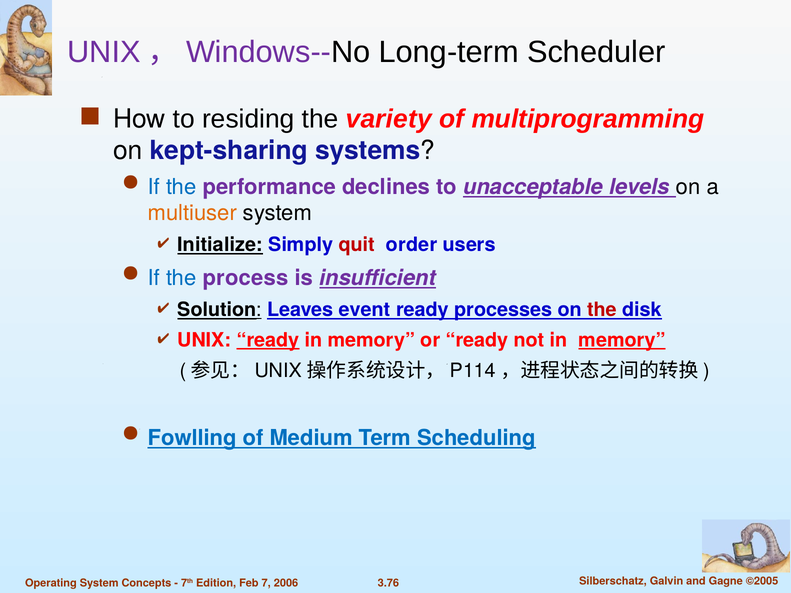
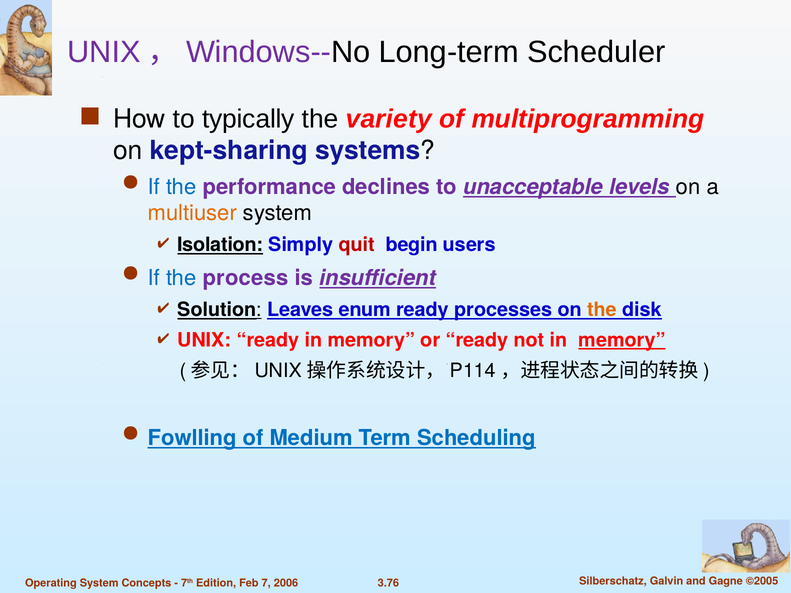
residing: residing -> typically (248, 119)
Initialize: Initialize -> Isolation (220, 245)
order: order -> begin (412, 245)
event: event -> enum (365, 310)
the colour: red -> orange (602, 310)
ready underline: present -> none (268, 340)
